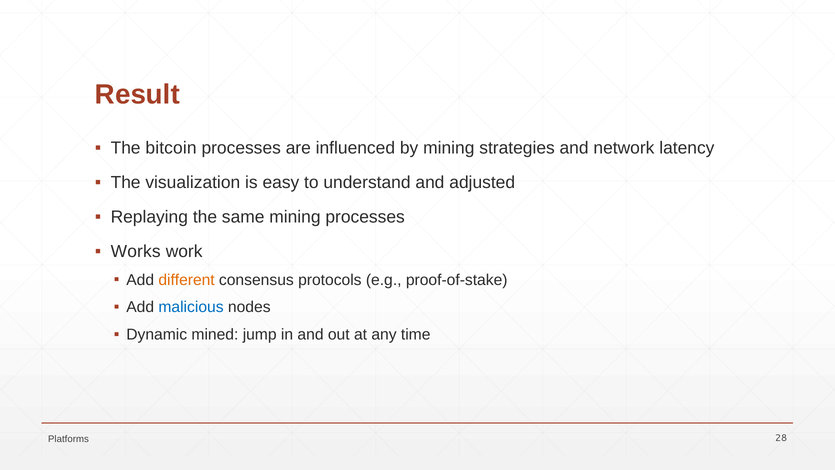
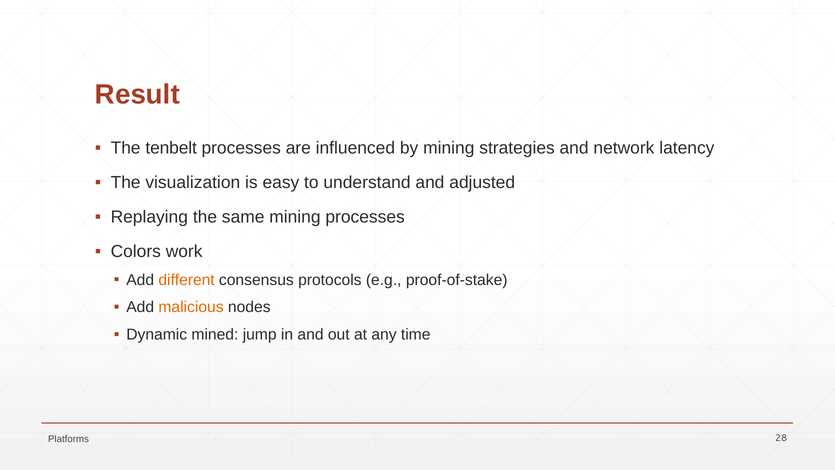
bitcoin: bitcoin -> tenbelt (171, 148)
Works: Works -> Colors (136, 251)
malicious colour: blue -> orange (191, 307)
